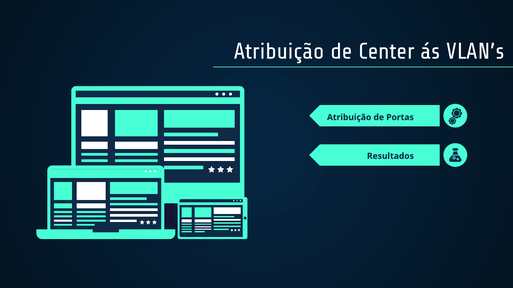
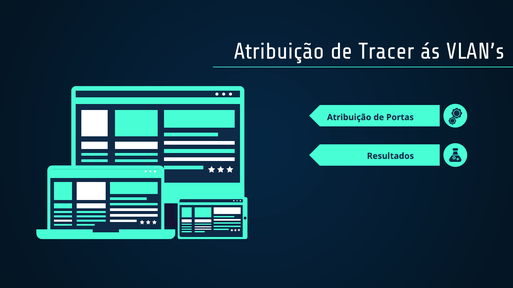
Center: Center -> Tracer (386, 51)
